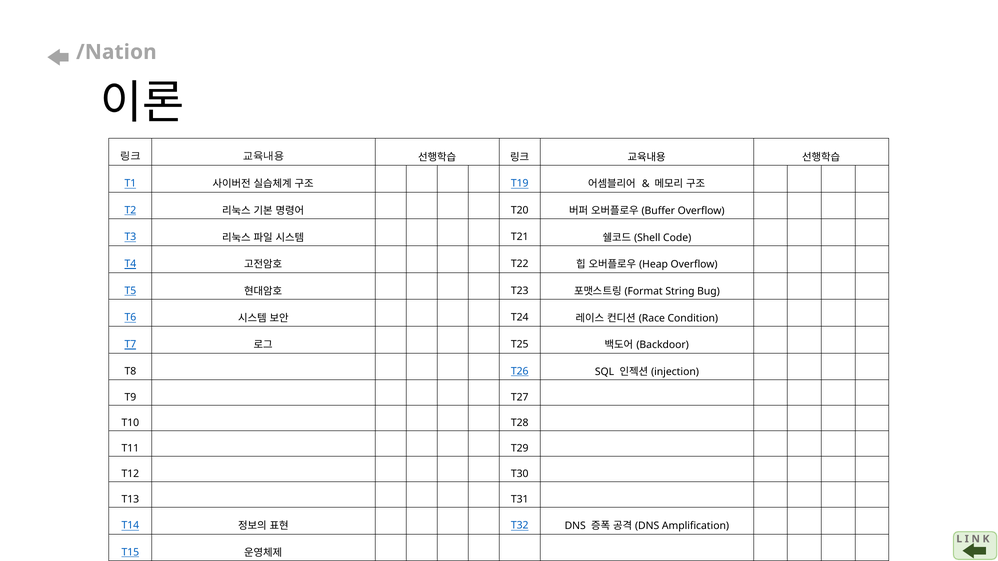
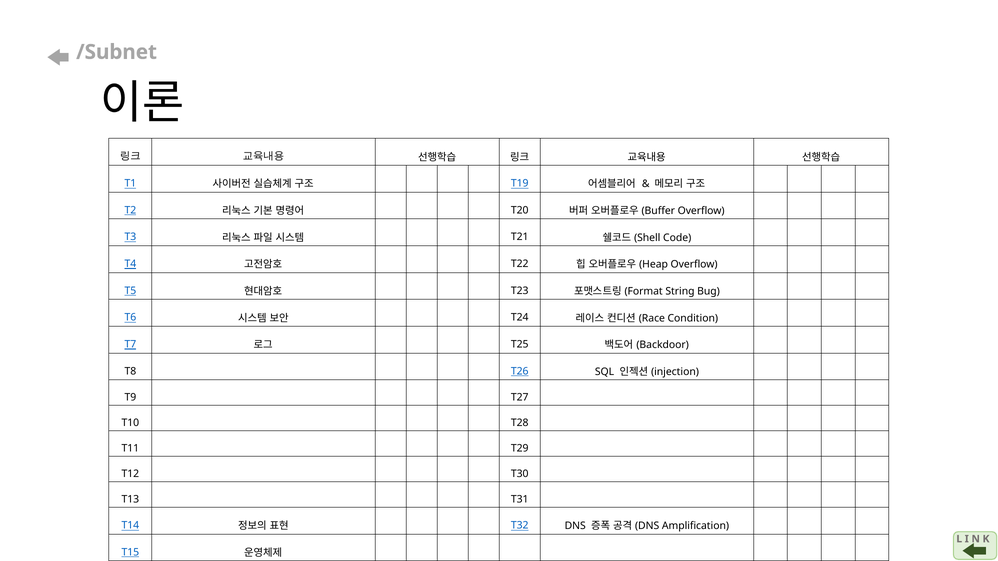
/Nation: /Nation -> /Subnet (117, 52)
